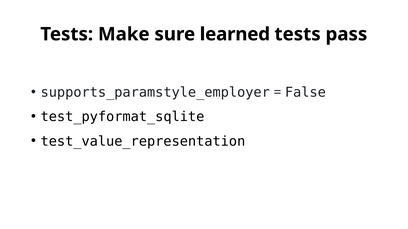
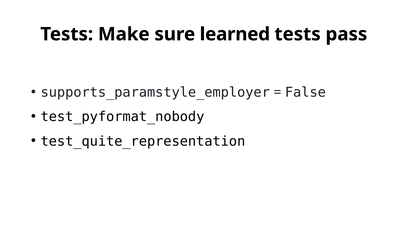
test_pyformat_sqlite: test_pyformat_sqlite -> test_pyformat_nobody (122, 117)
test_value_representation: test_value_representation -> test_quite_representation (143, 142)
